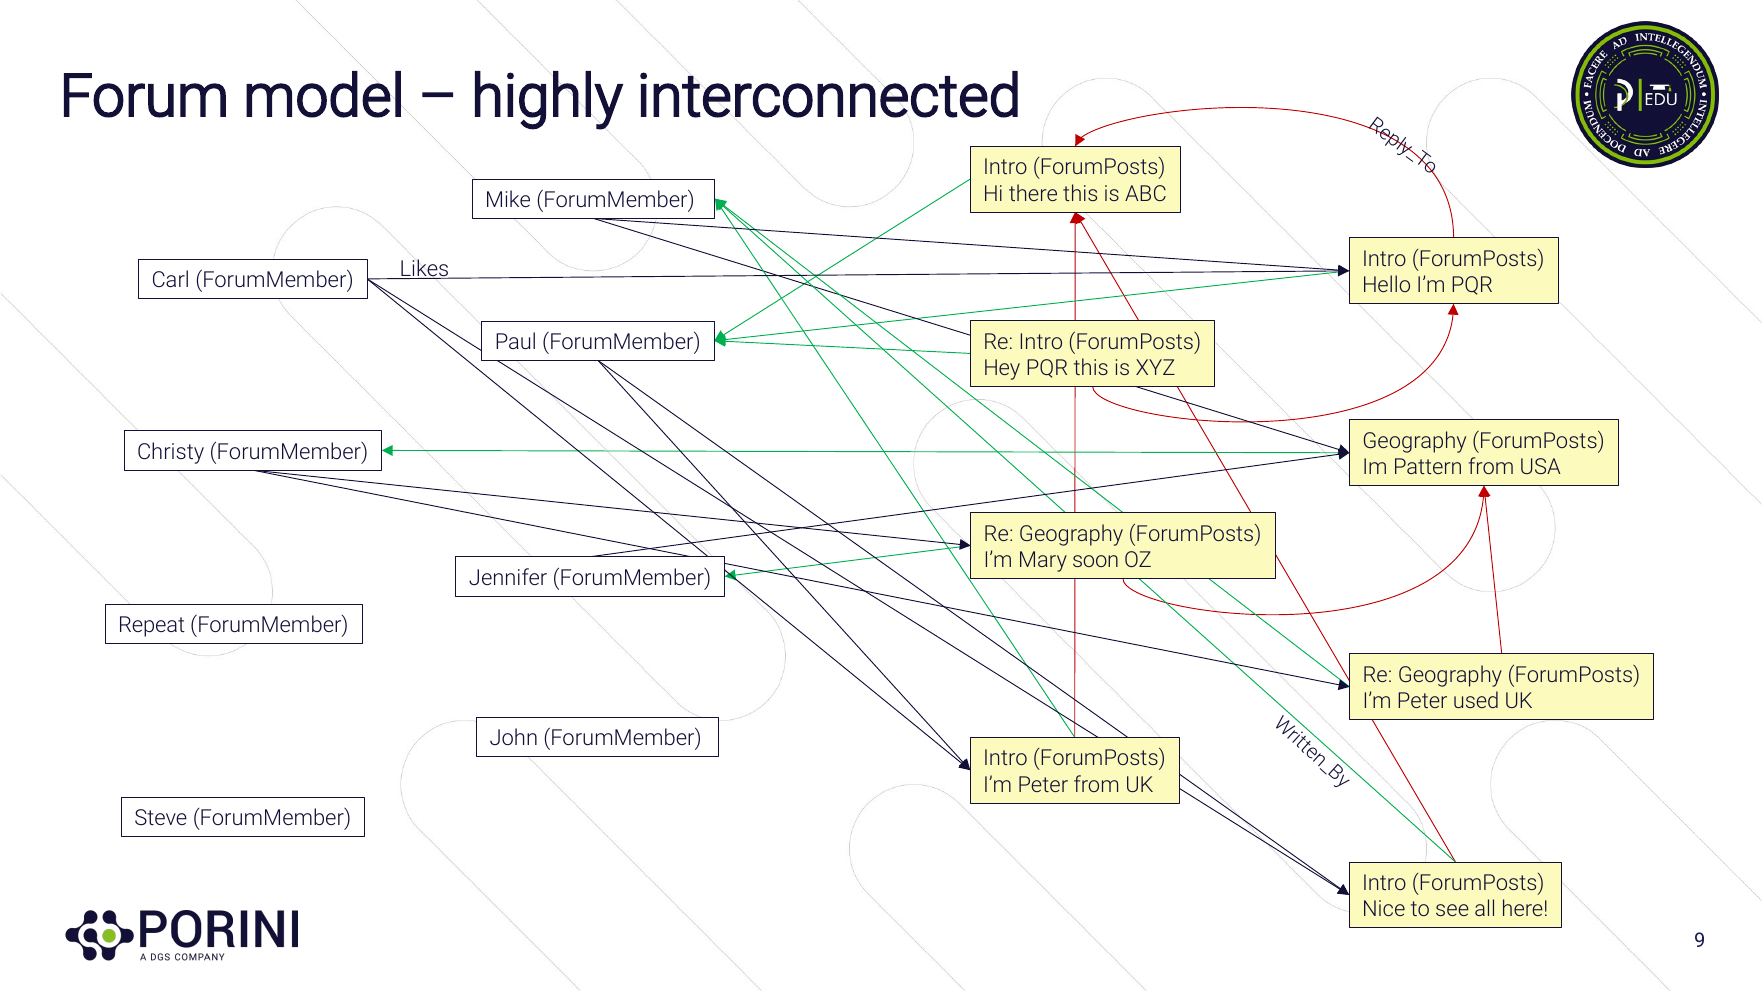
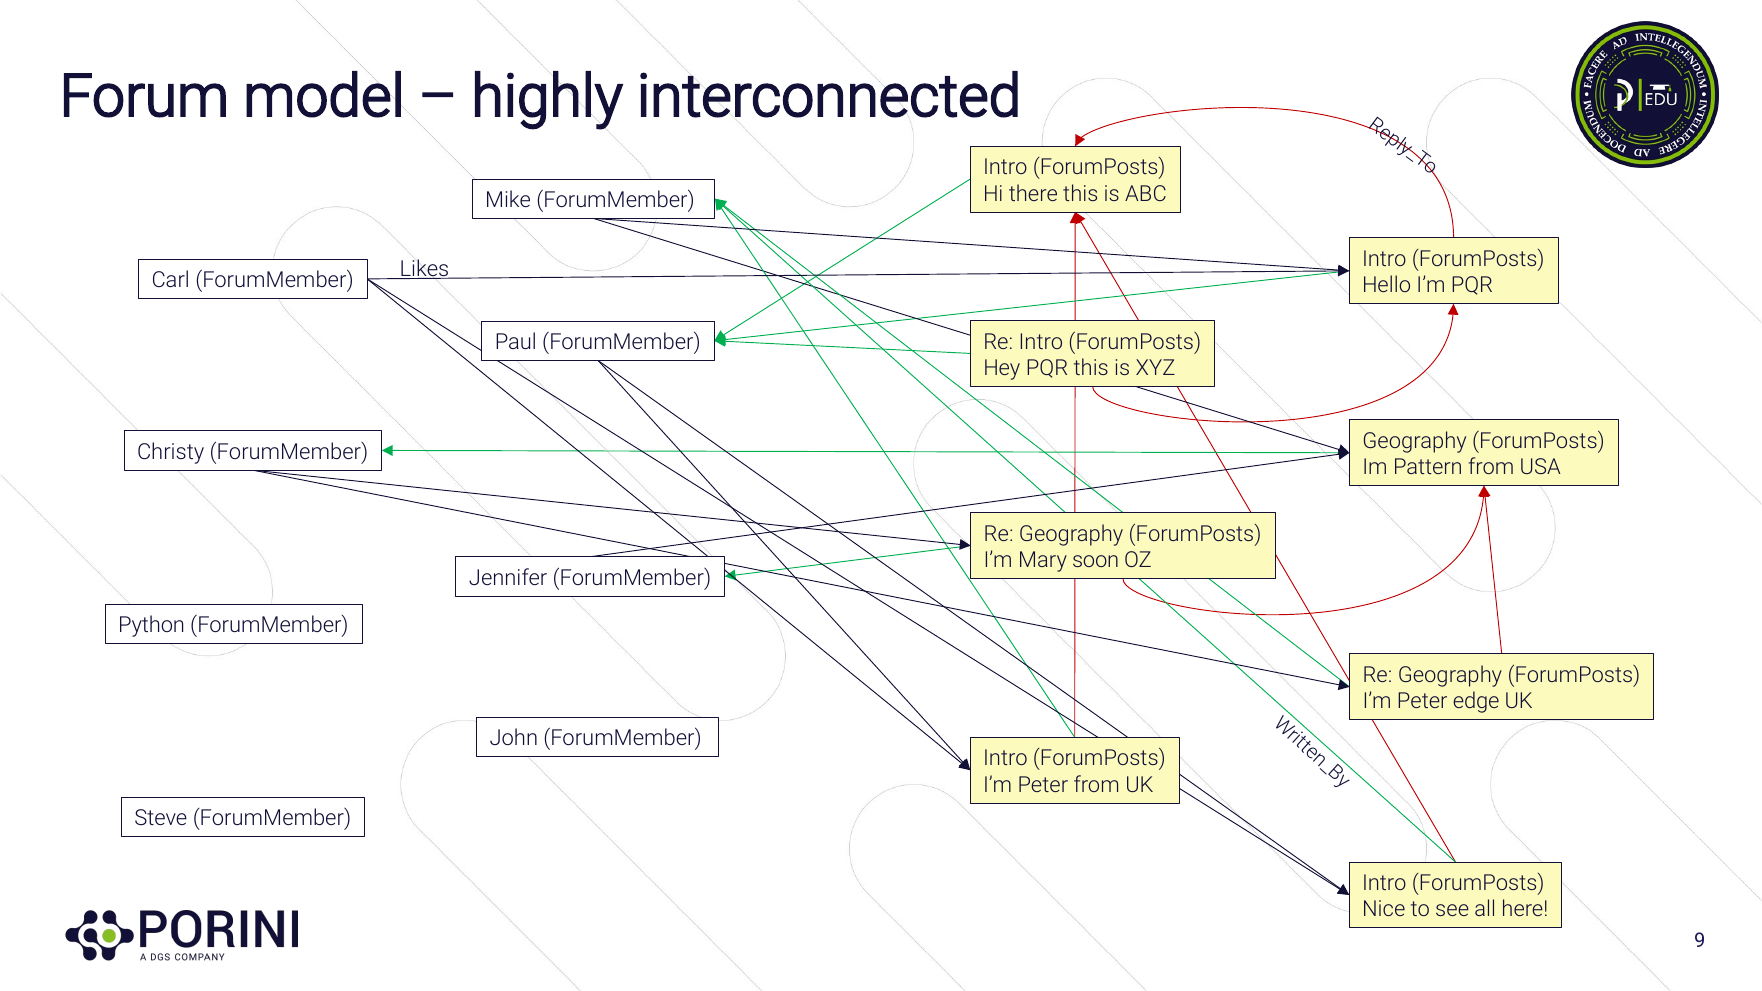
Repeat: Repeat -> Python (152, 626)
used: used -> edge (1476, 702)
